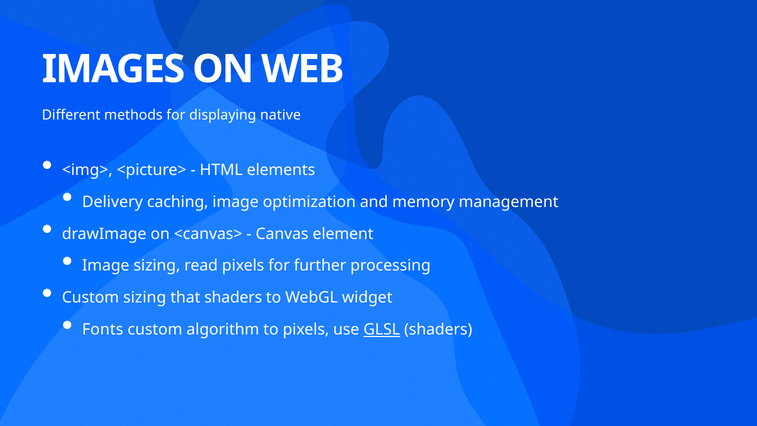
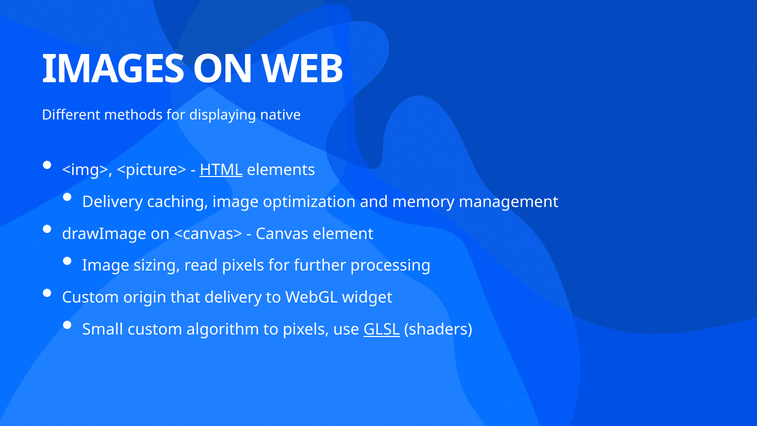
HTML underline: none -> present (221, 170)
Custom sizing: sizing -> origin (145, 298)
that shaders: shaders -> delivery (233, 298)
Fonts: Fonts -> Small (103, 330)
